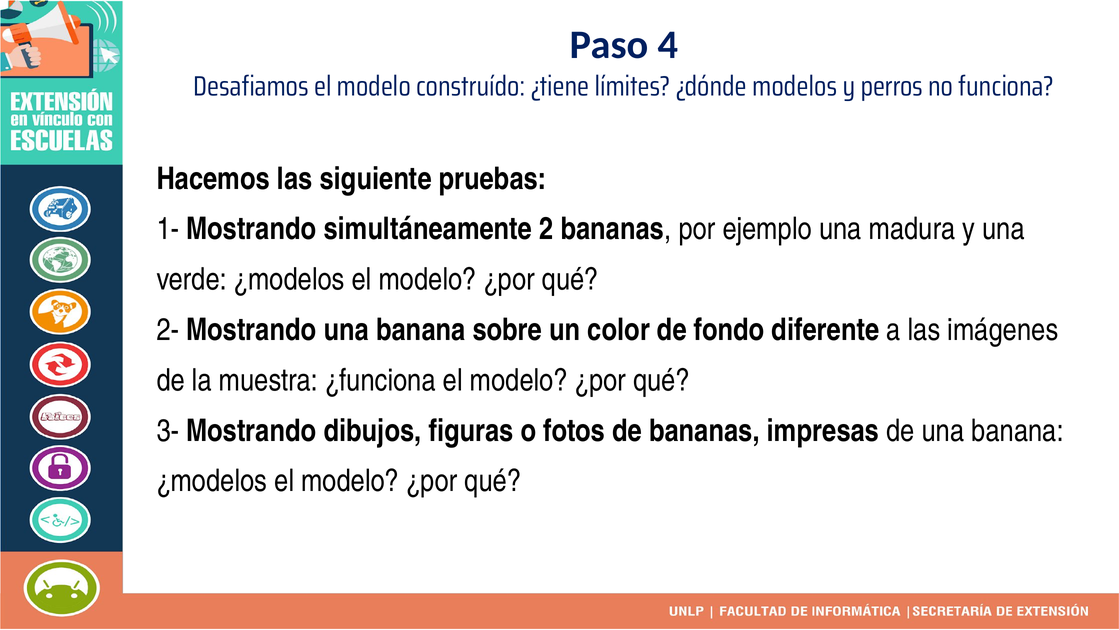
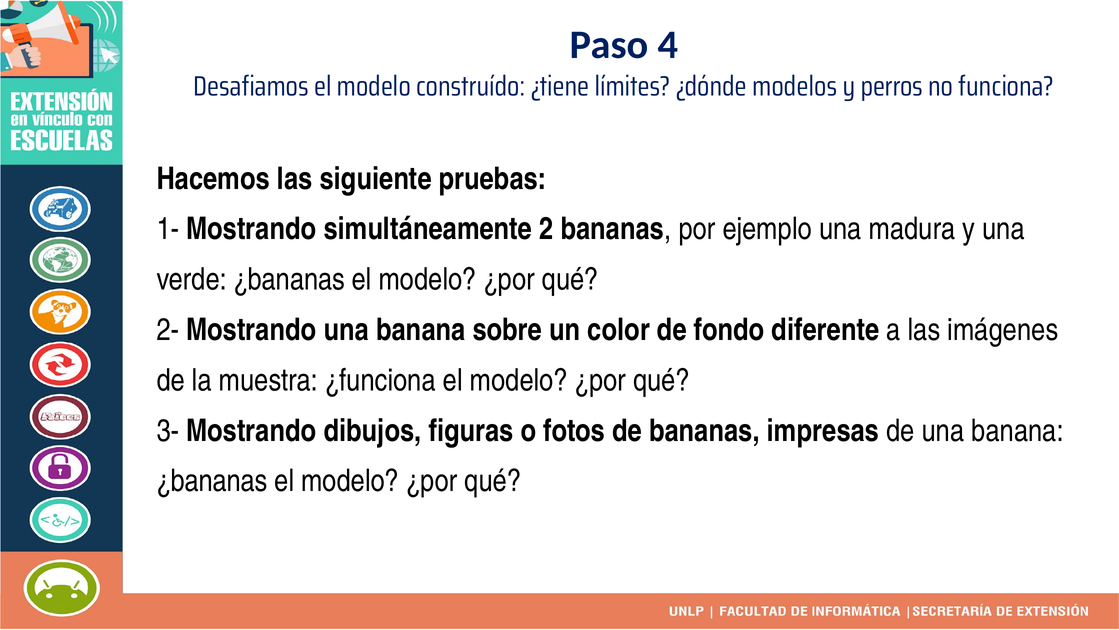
verde ¿modelos: ¿modelos -> ¿bananas (289, 279)
¿modelos: ¿modelos -> ¿bananas (212, 481)
